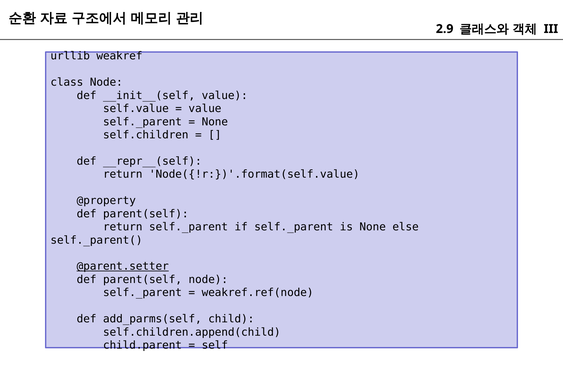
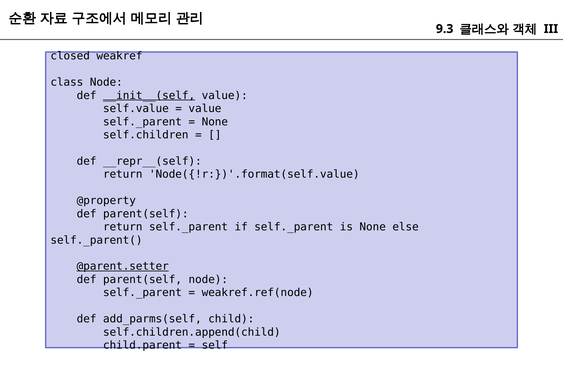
2.9: 2.9 -> 9.3 (445, 29)
urllib: urllib -> closed (70, 56)
__init__(self underline: none -> present (149, 95)
